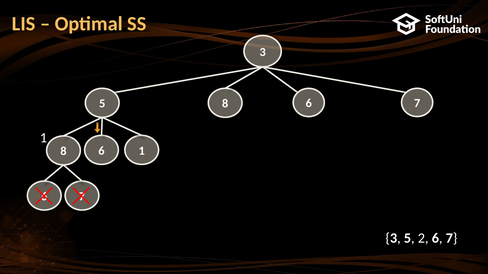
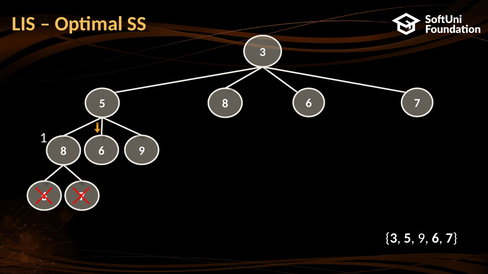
8 1: 1 -> 9 (142, 151)
5 2: 2 -> 9 (423, 239)
